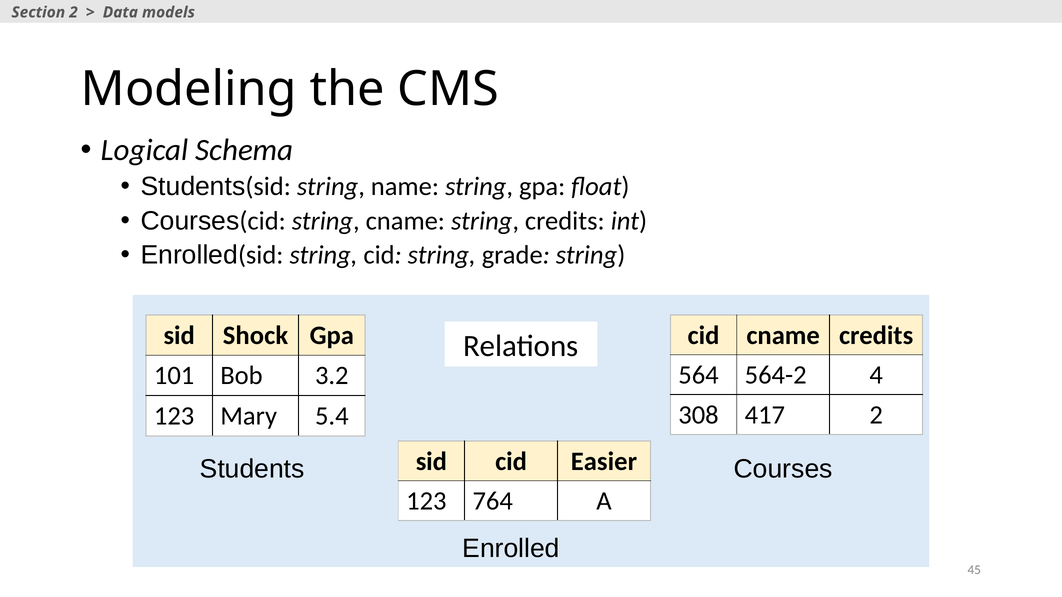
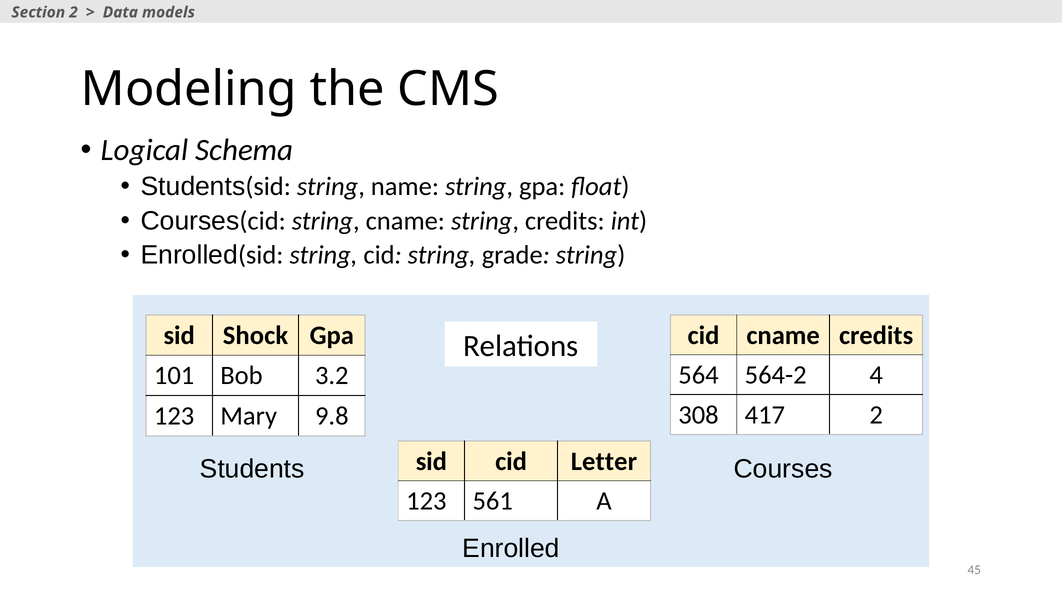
5.4: 5.4 -> 9.8 (332, 416)
Easier: Easier -> Letter (604, 462)
764: 764 -> 561 (493, 501)
